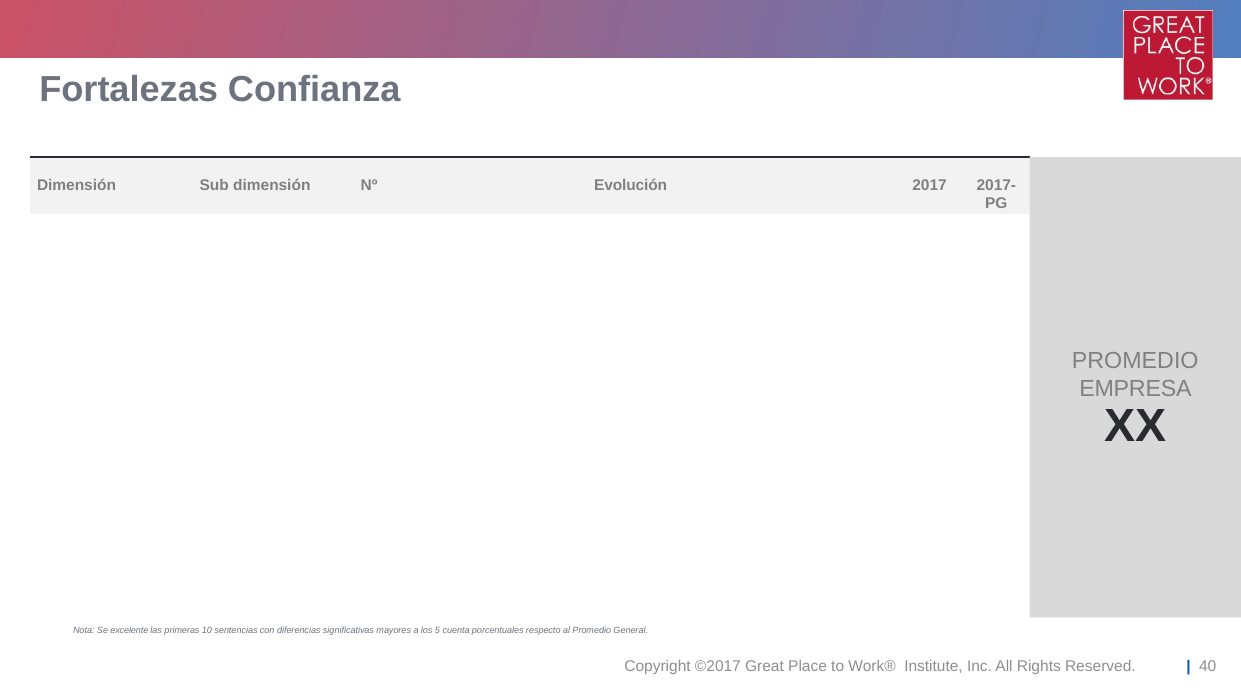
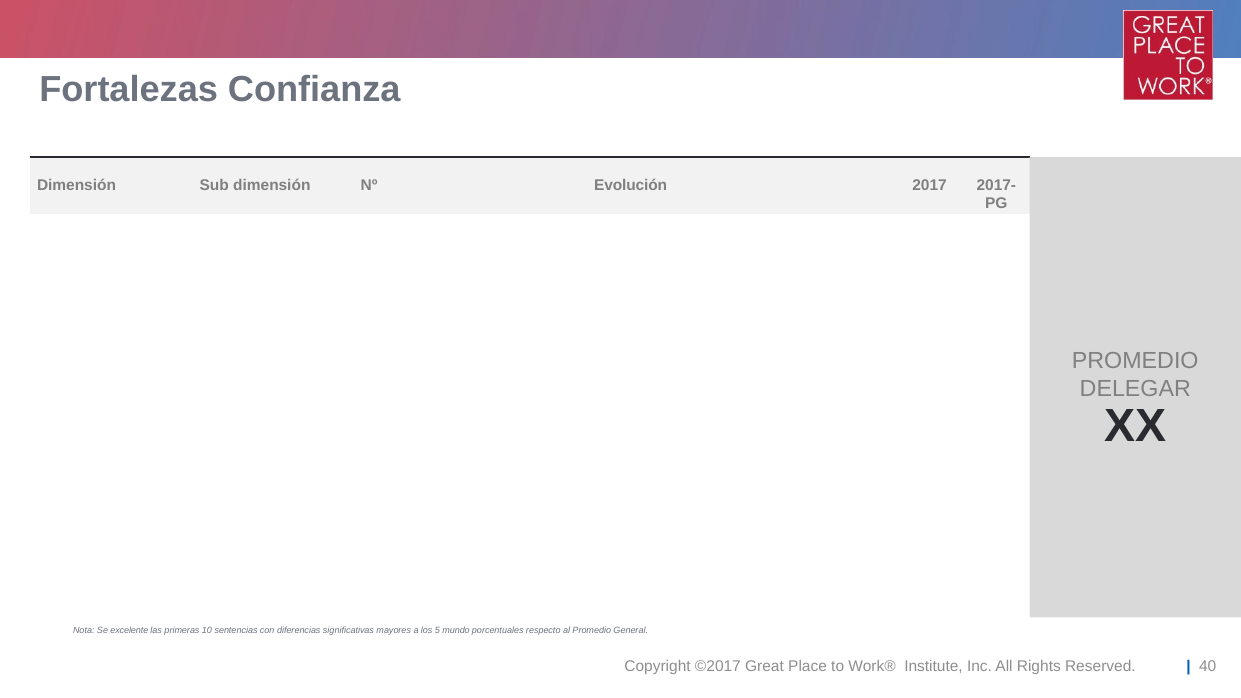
EMPRESA: EMPRESA -> DELEGAR (1135, 389)
cuenta: cuenta -> mundo (456, 630)
